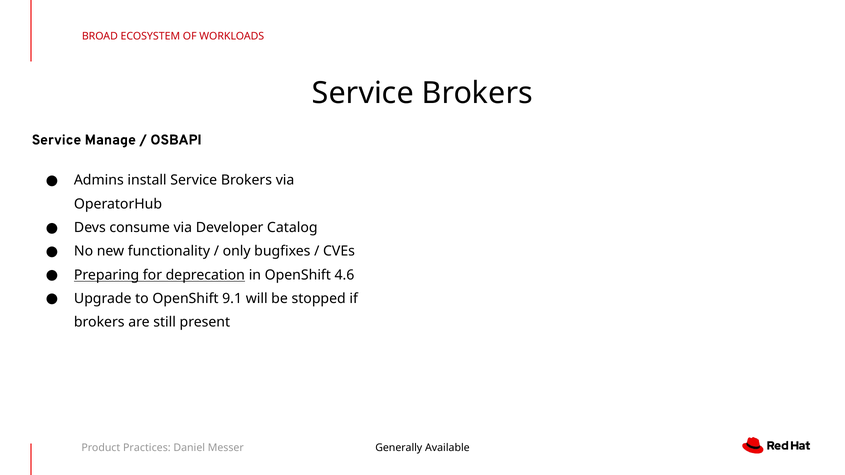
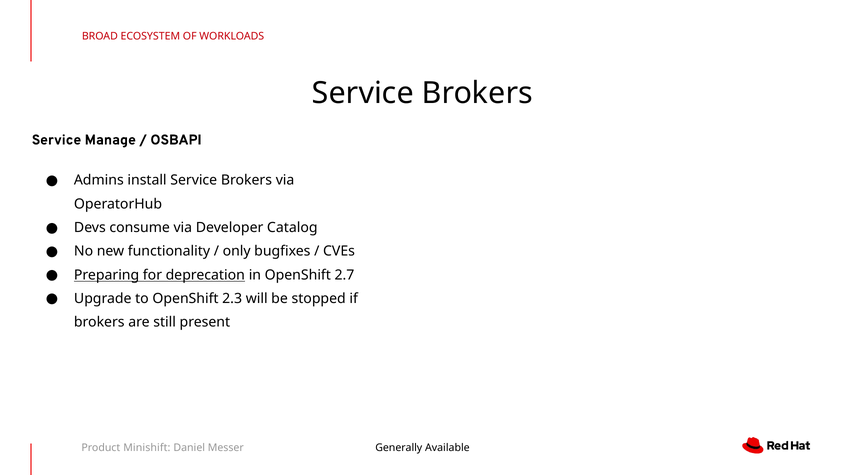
4.6: 4.6 -> 2.7 (344, 275)
9.1: 9.1 -> 2.3 (232, 299)
Practices: Practices -> Minishift (147, 448)
